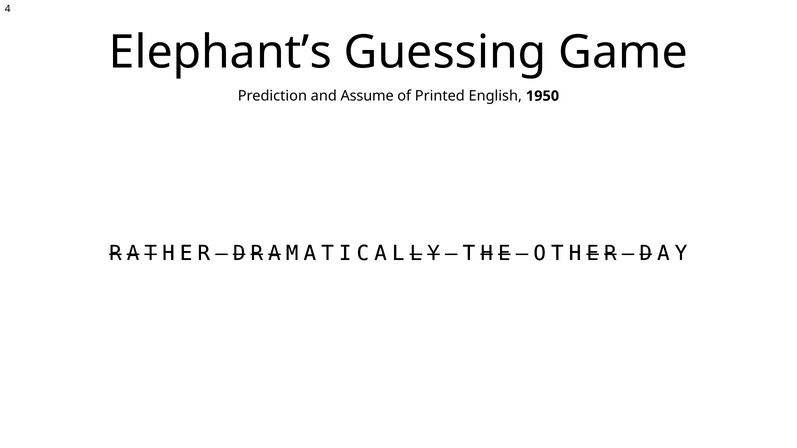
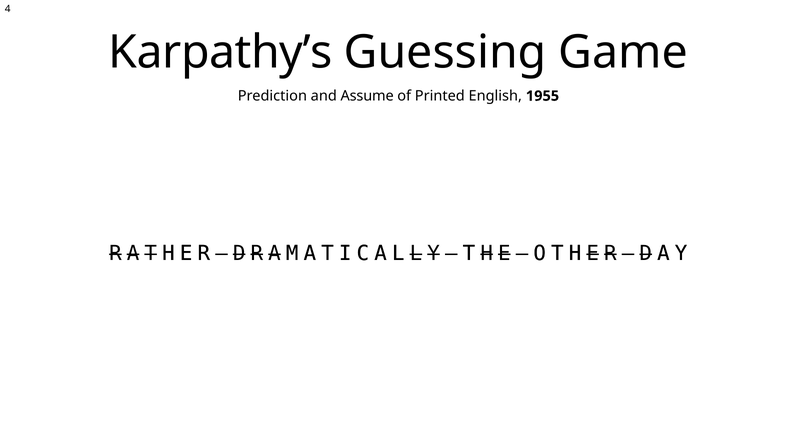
Elephant’s: Elephant’s -> Karpathy’s (221, 52)
1950: 1950 -> 1955 (542, 96)
